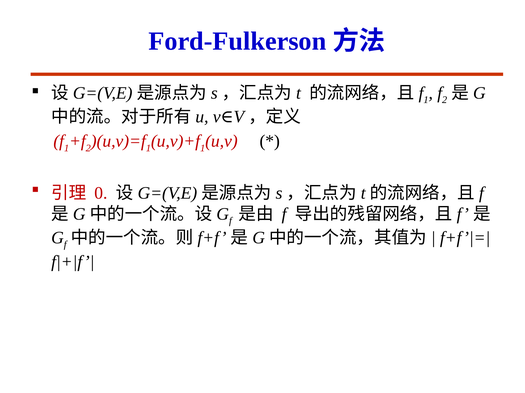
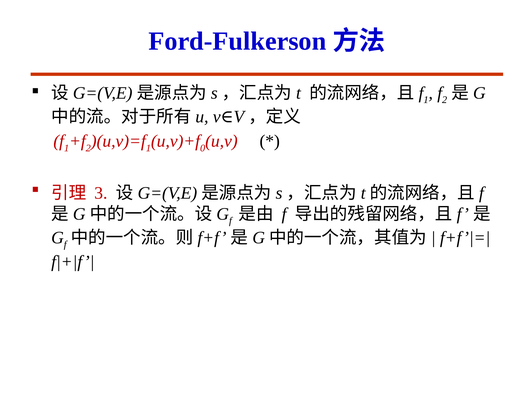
1: 1 -> 0 (203, 148)
0: 0 -> 3 (101, 193)
